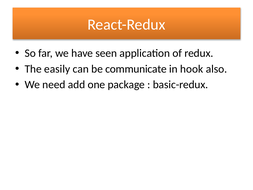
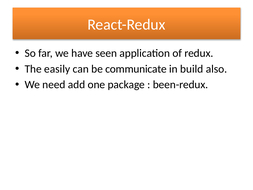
hook: hook -> build (192, 69)
basic-redux: basic-redux -> been-redux (181, 85)
